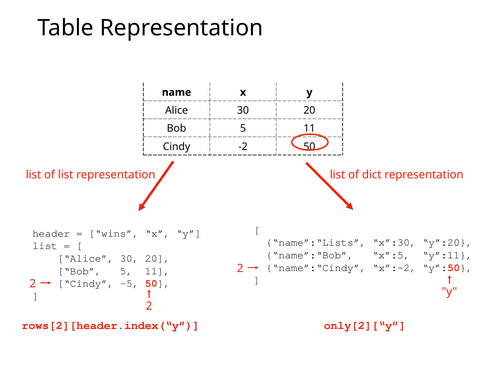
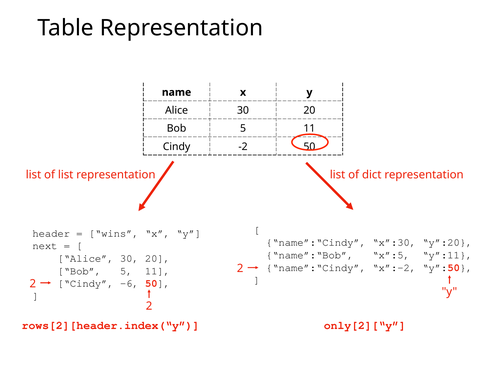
name”:“Lists: name”:“Lists -> name”:“Cindy (316, 242)
list: list -> next (45, 246)
-5: -5 -> -6 (129, 283)
